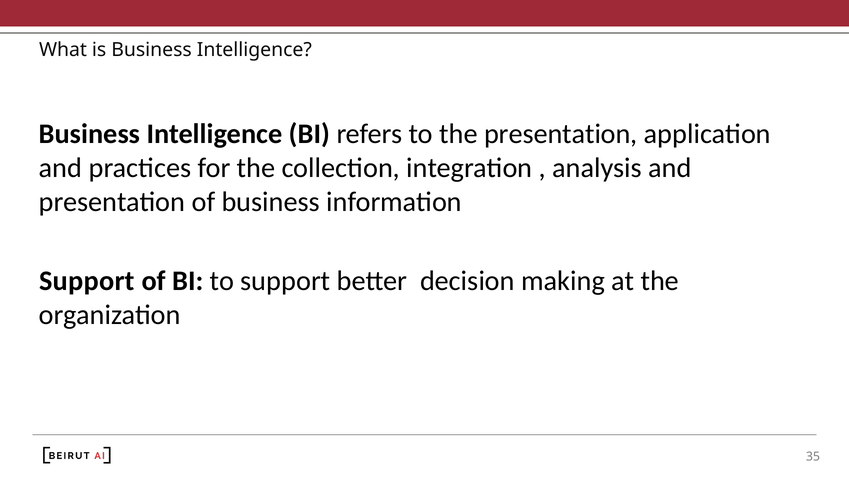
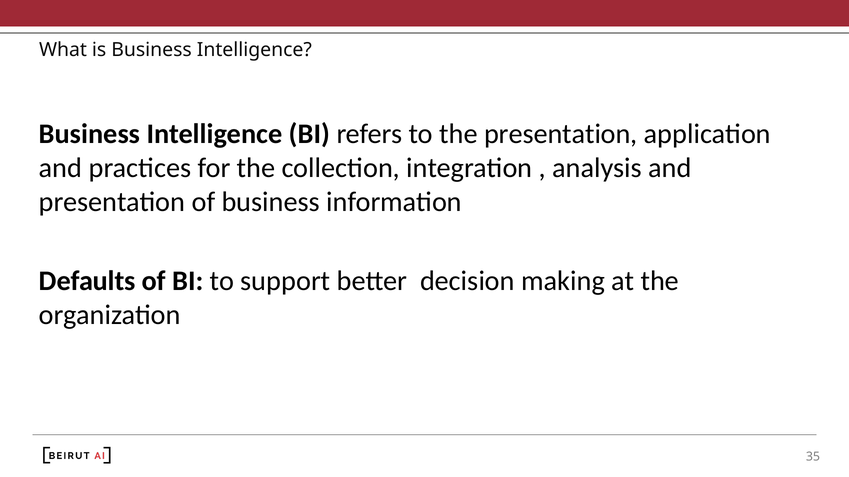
Support: Support -> Defaults (87, 281)
